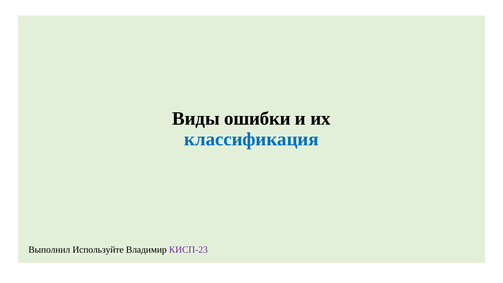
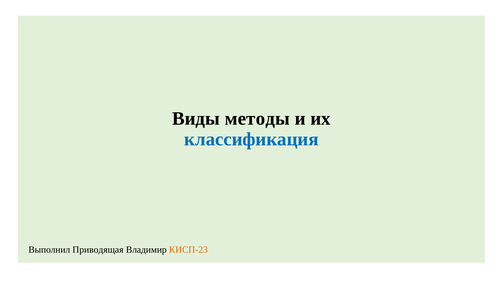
ошибки: ошибки -> методы (257, 119)
Используйте: Используйте -> Приводящая (98, 250)
КИСП-23 colour: purple -> orange (188, 250)
